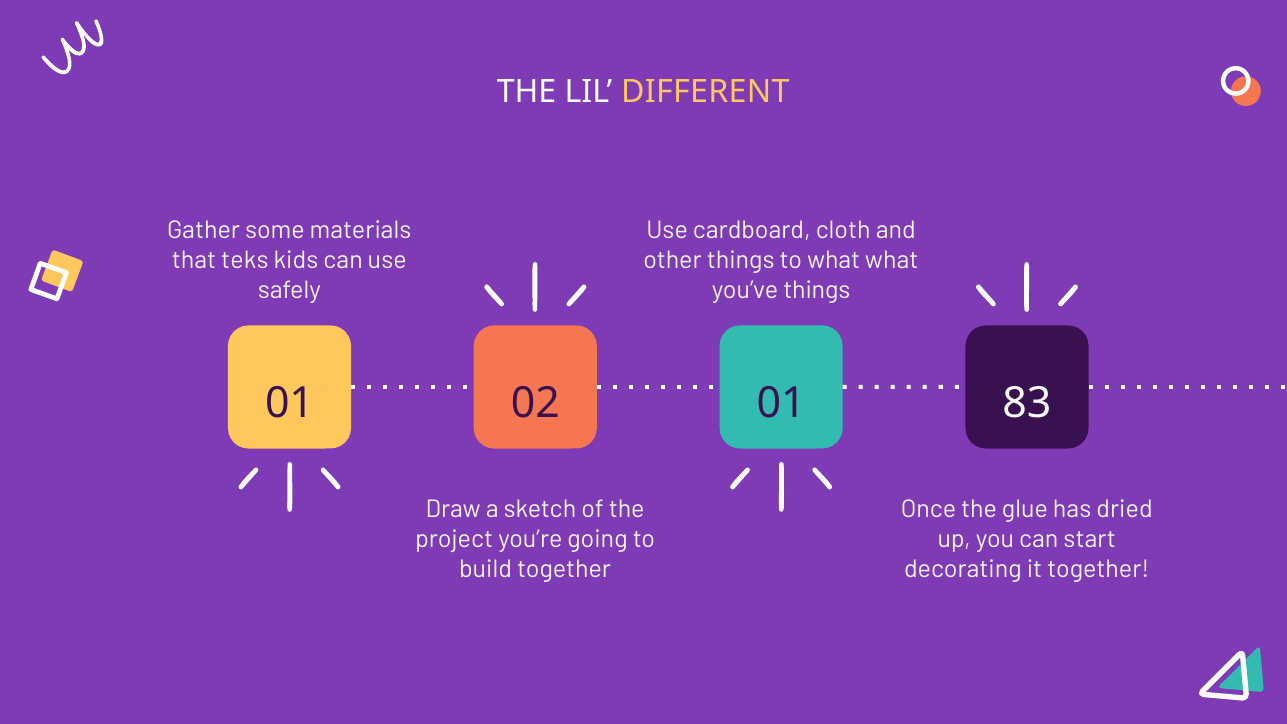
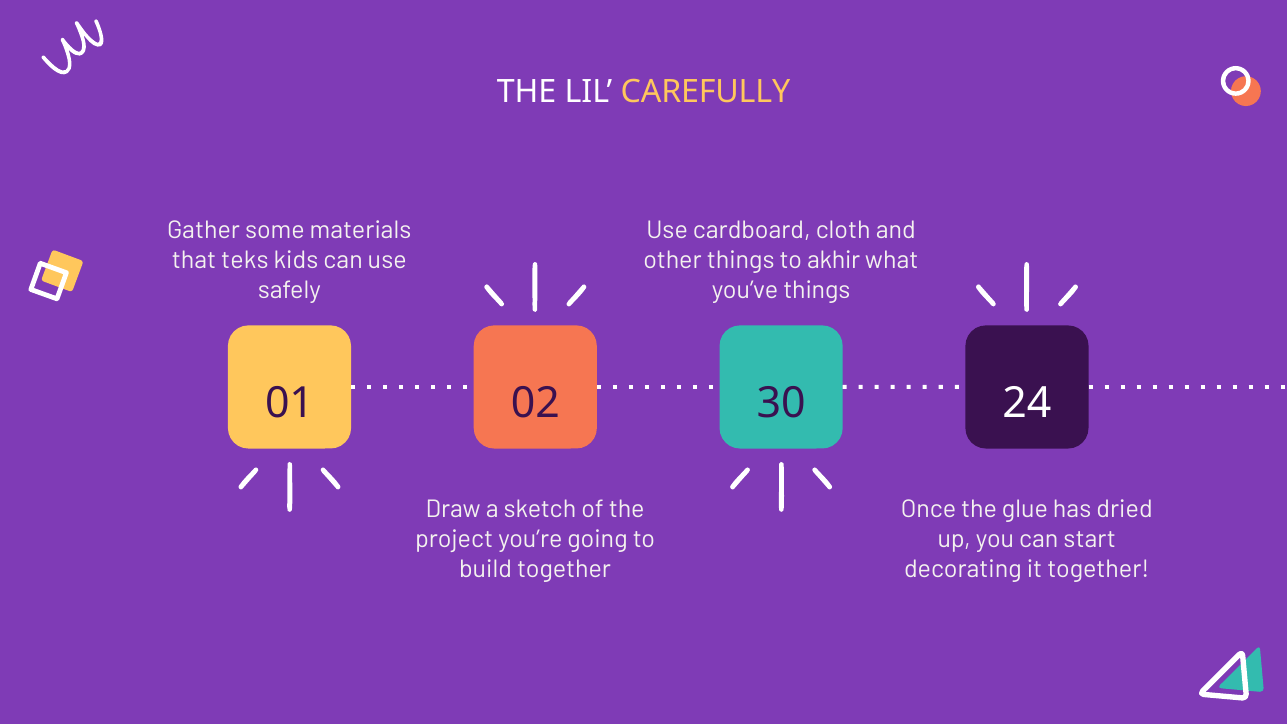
DIFFERENT: DIFFERENT -> CAREFULLY (706, 92)
to what: what -> akhir (834, 261)
01 01: 01 -> 30 (781, 403)
83: 83 -> 24 (1027, 403)
